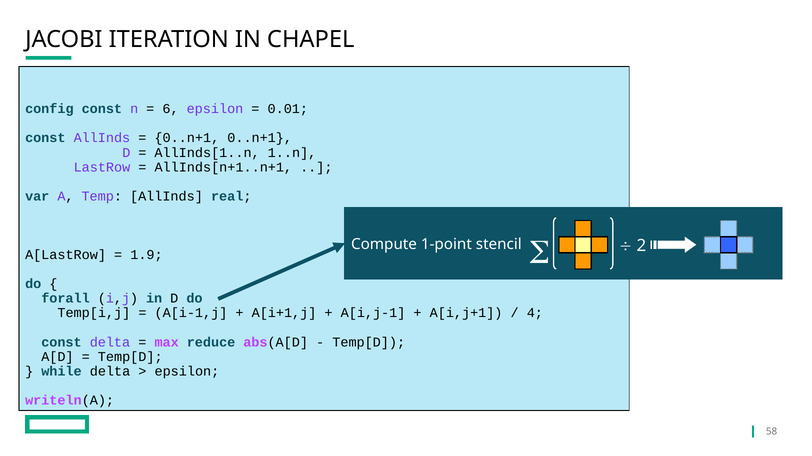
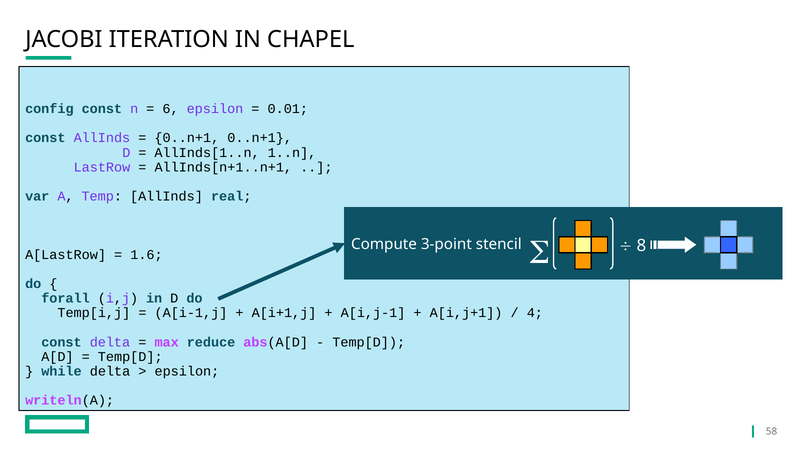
1-point: 1-point -> 3-point (446, 245)
2: 2 -> 8 (641, 246)
1.9: 1.9 -> 1.6 (146, 255)
